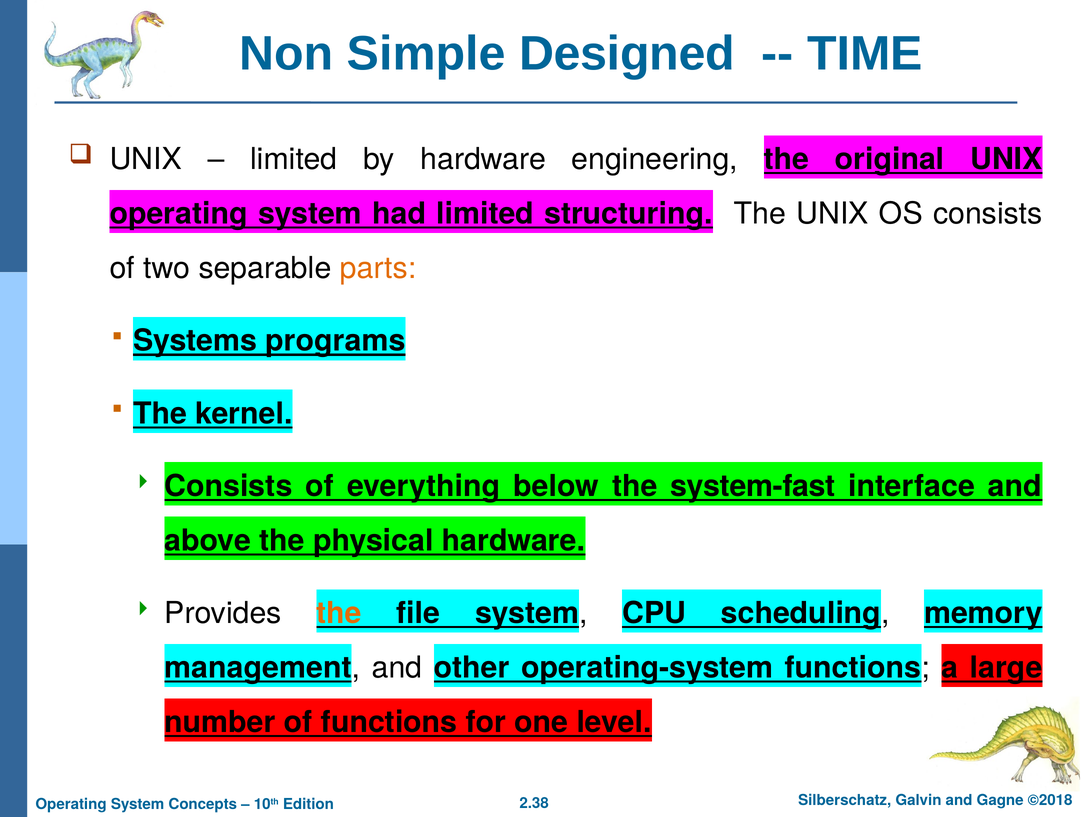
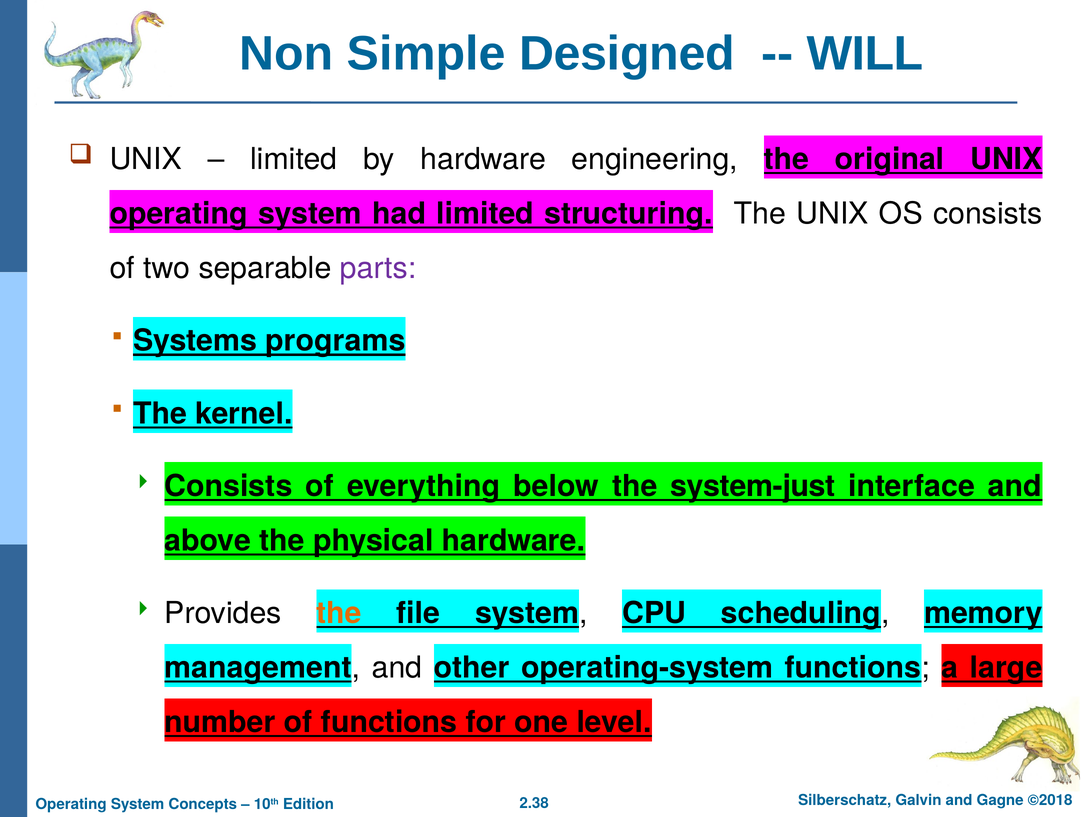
TIME: TIME -> WILL (865, 54)
parts colour: orange -> purple (378, 269)
system-fast: system-fast -> system-just (753, 487)
